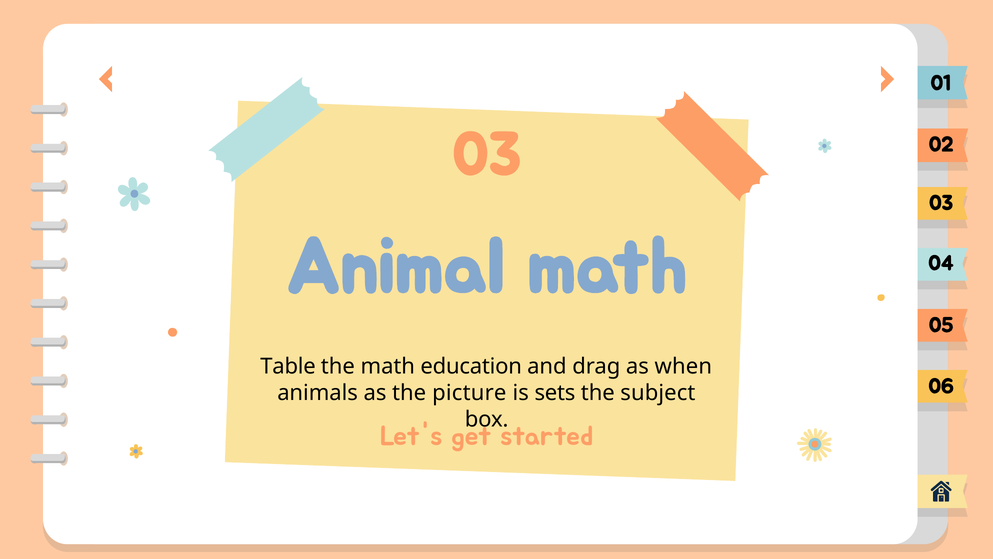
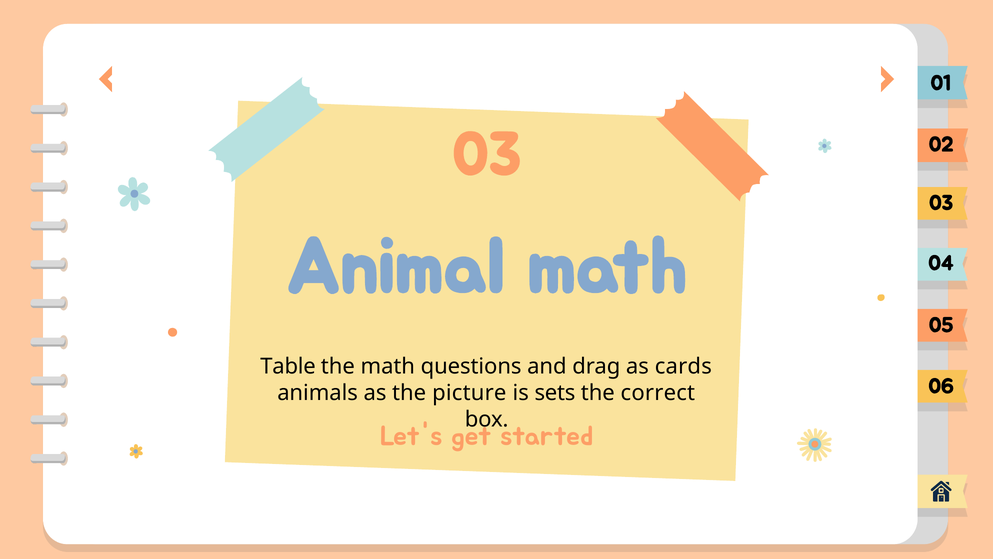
education: education -> questions (471, 366)
when: when -> cards (683, 366)
subject: subject -> correct (658, 393)
